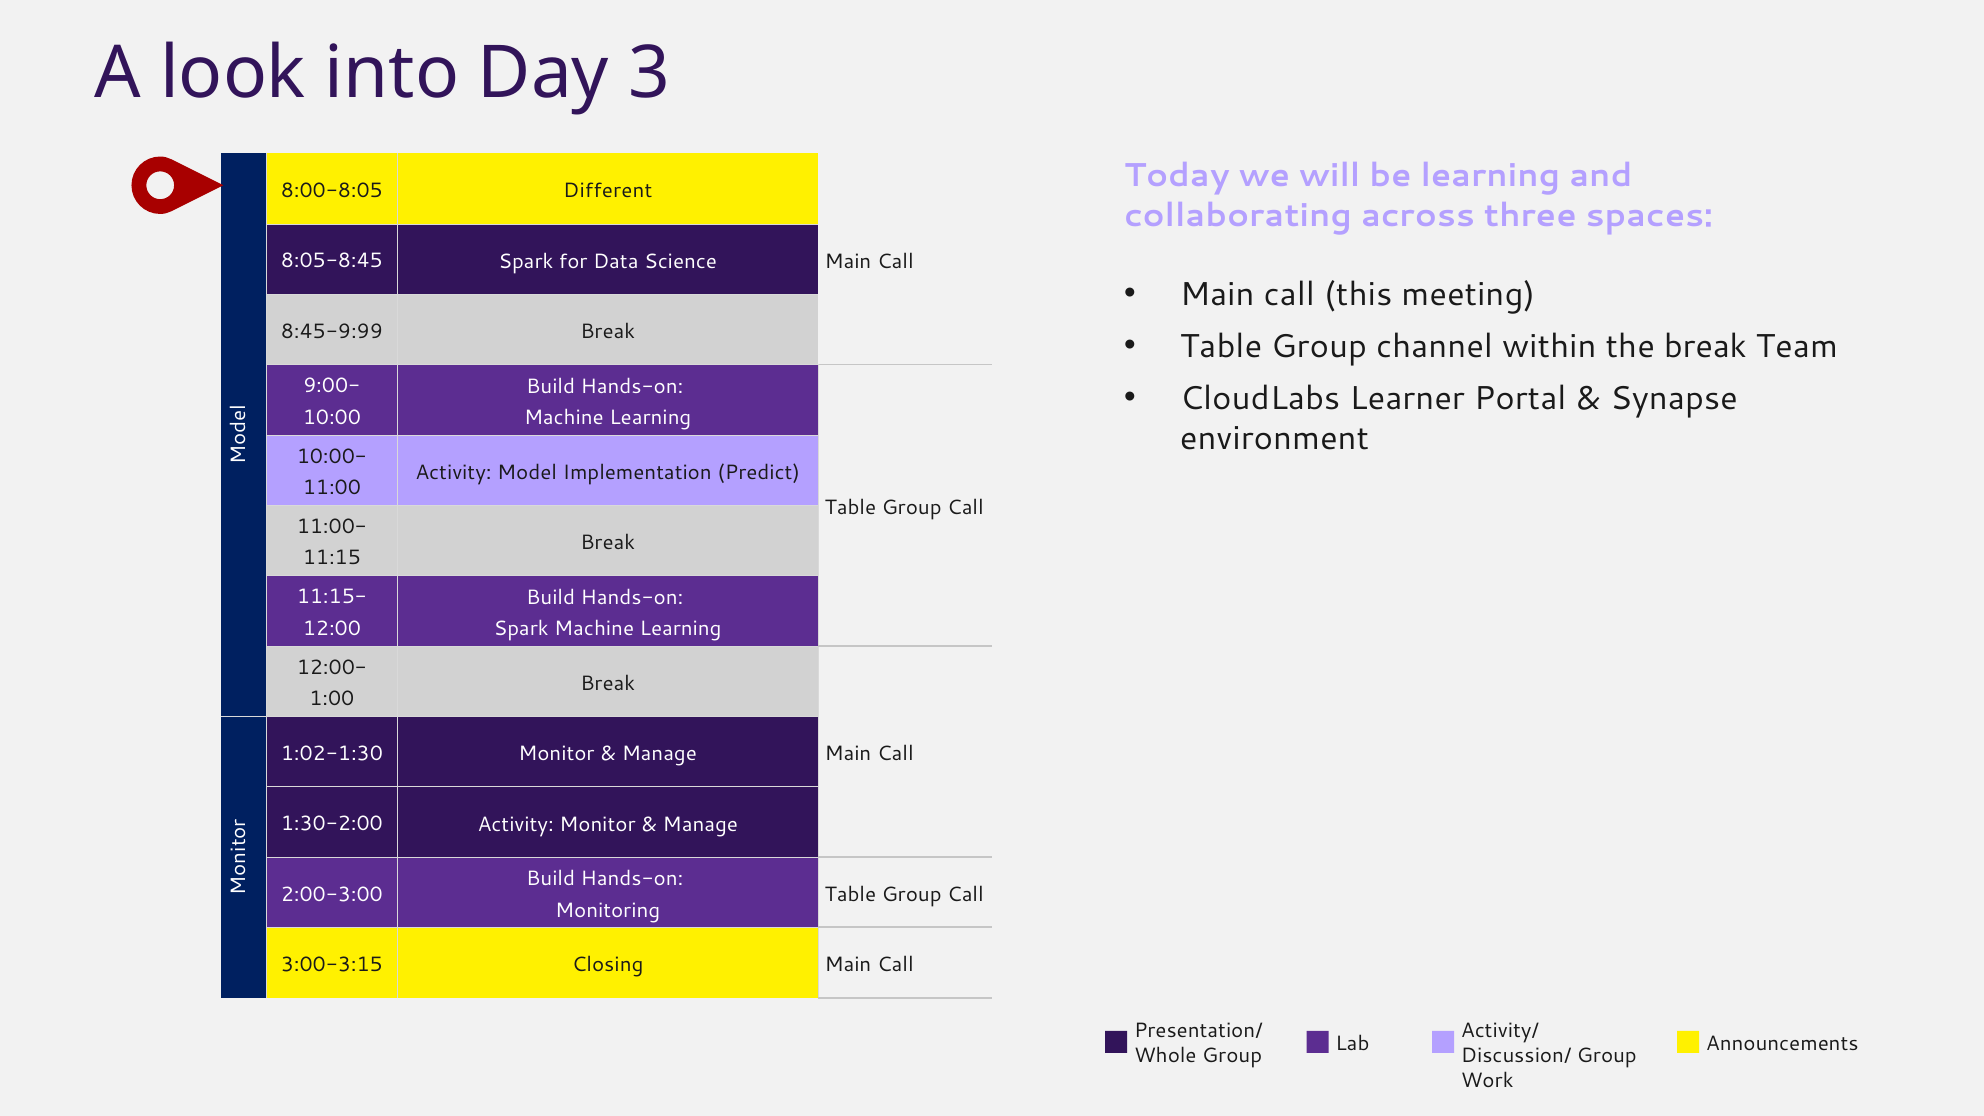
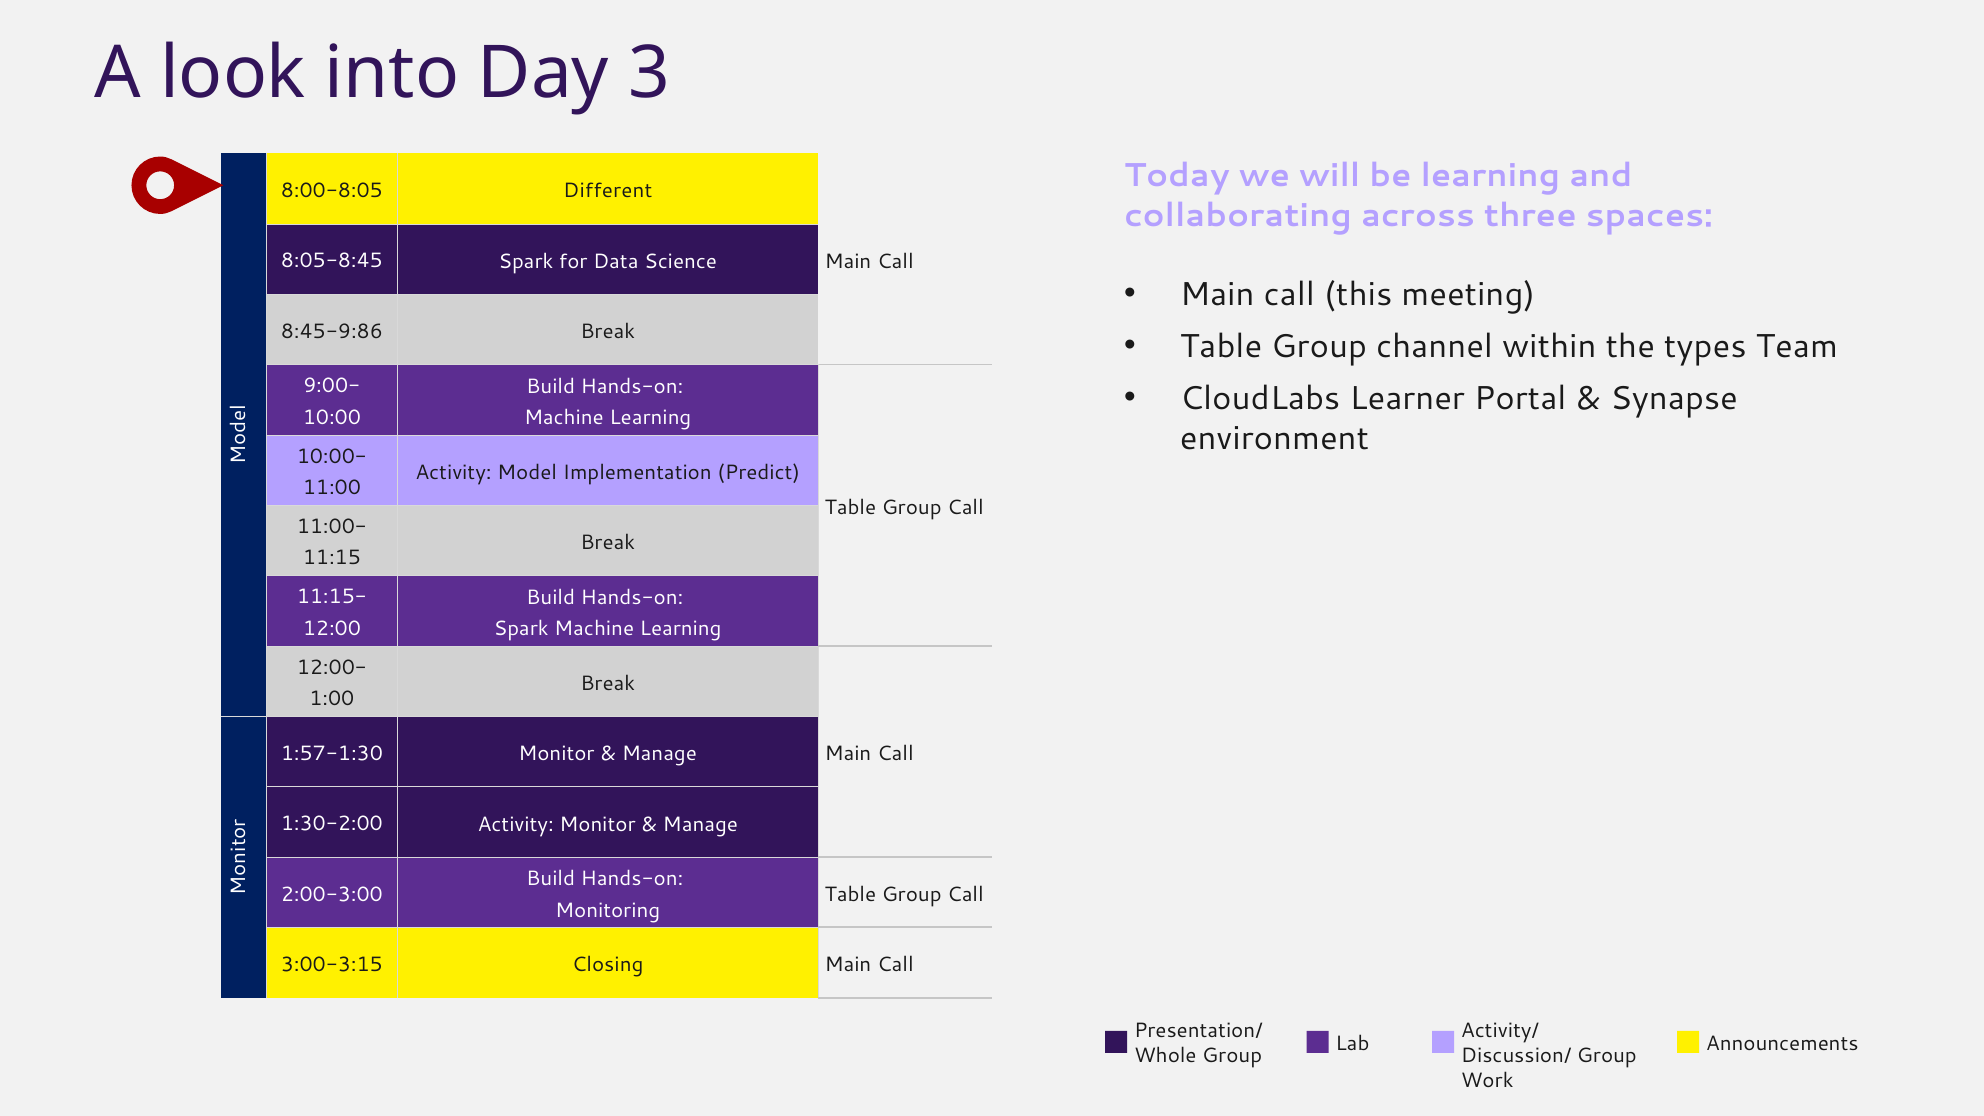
8:45-9:99: 8:45-9:99 -> 8:45-9:86 (332, 331)
the break: break -> types (1705, 347)
1:02-1:30: 1:02-1:30 -> 1:57-1:30 (332, 754)
